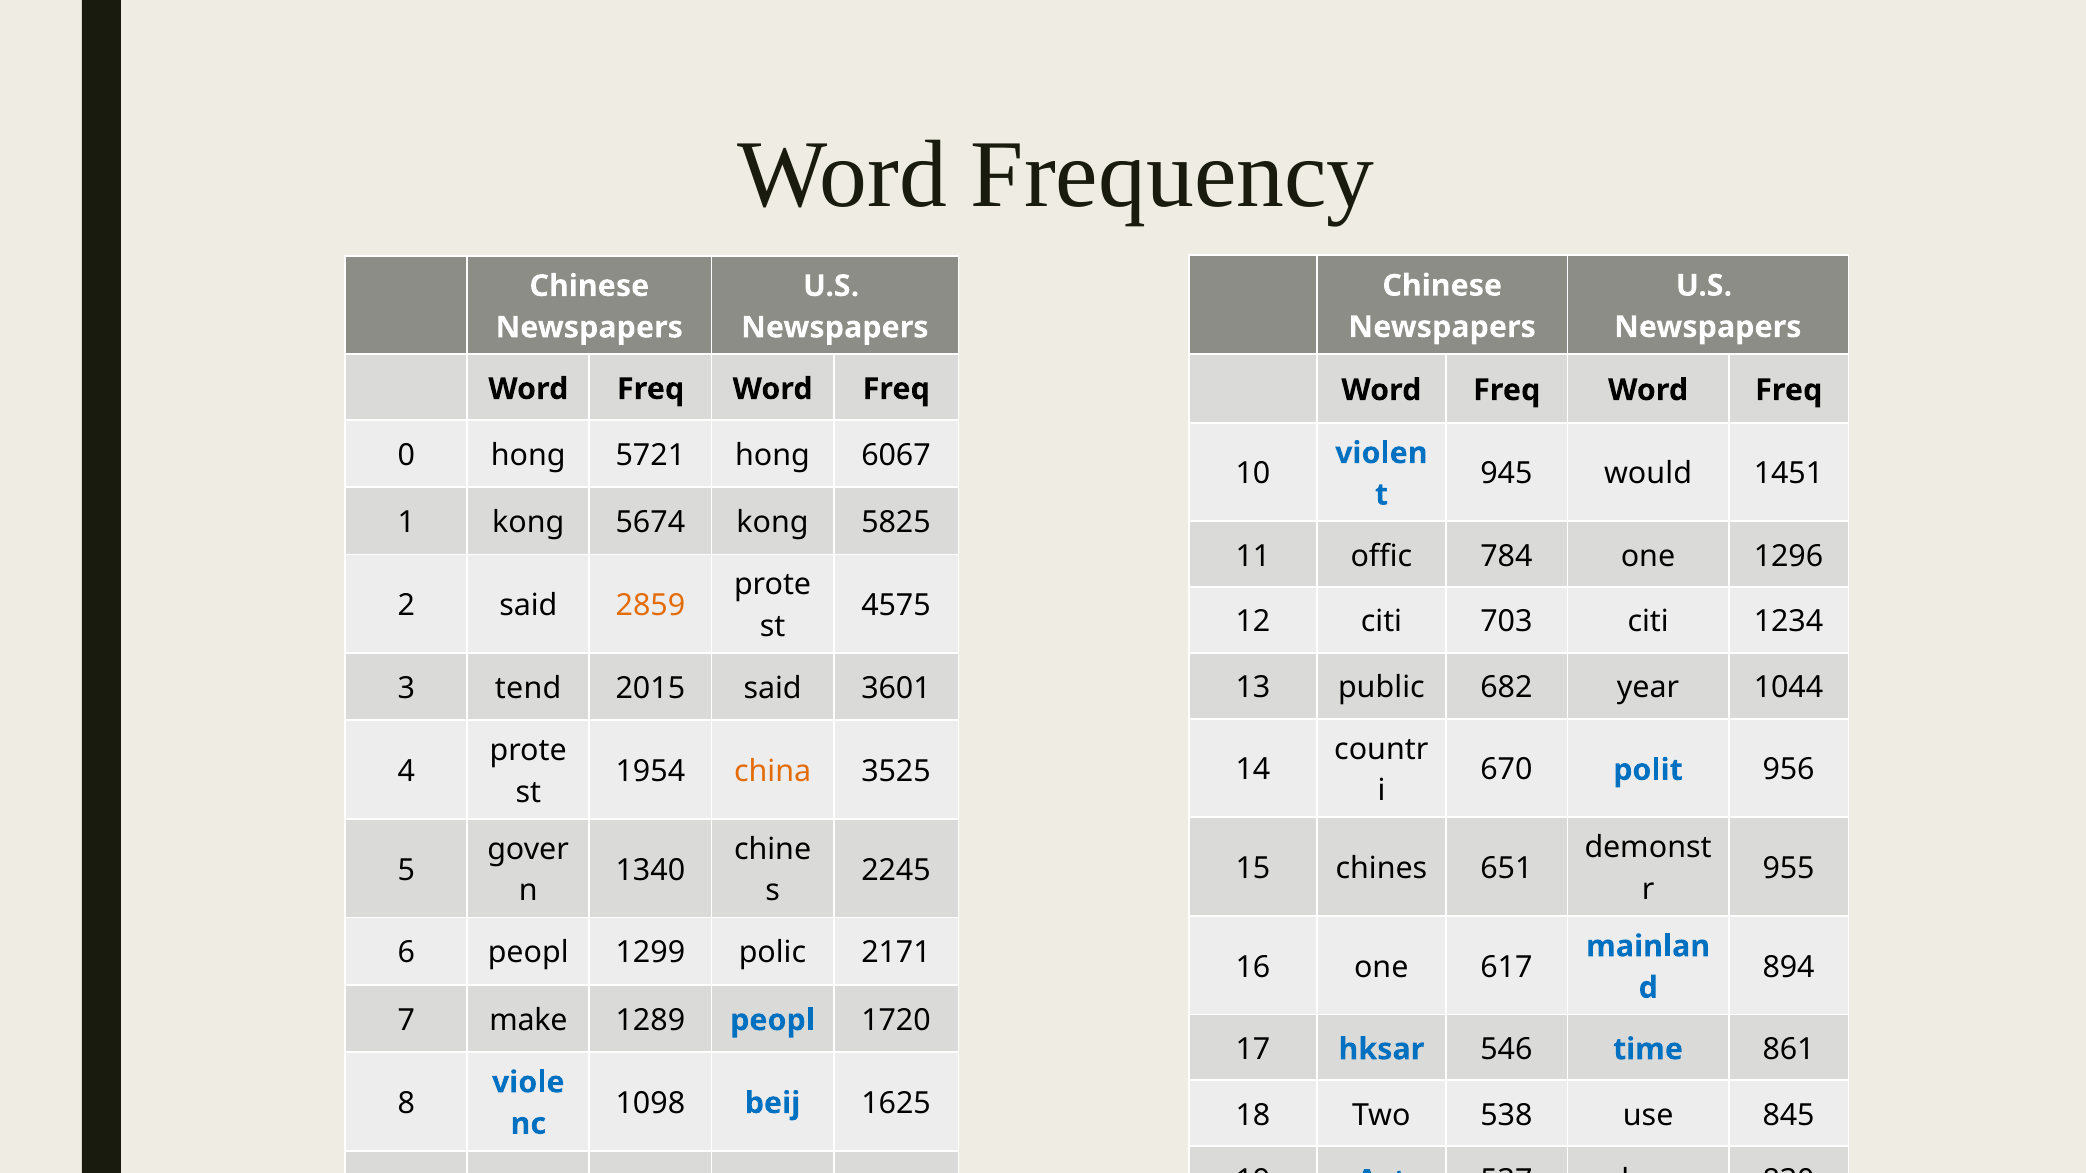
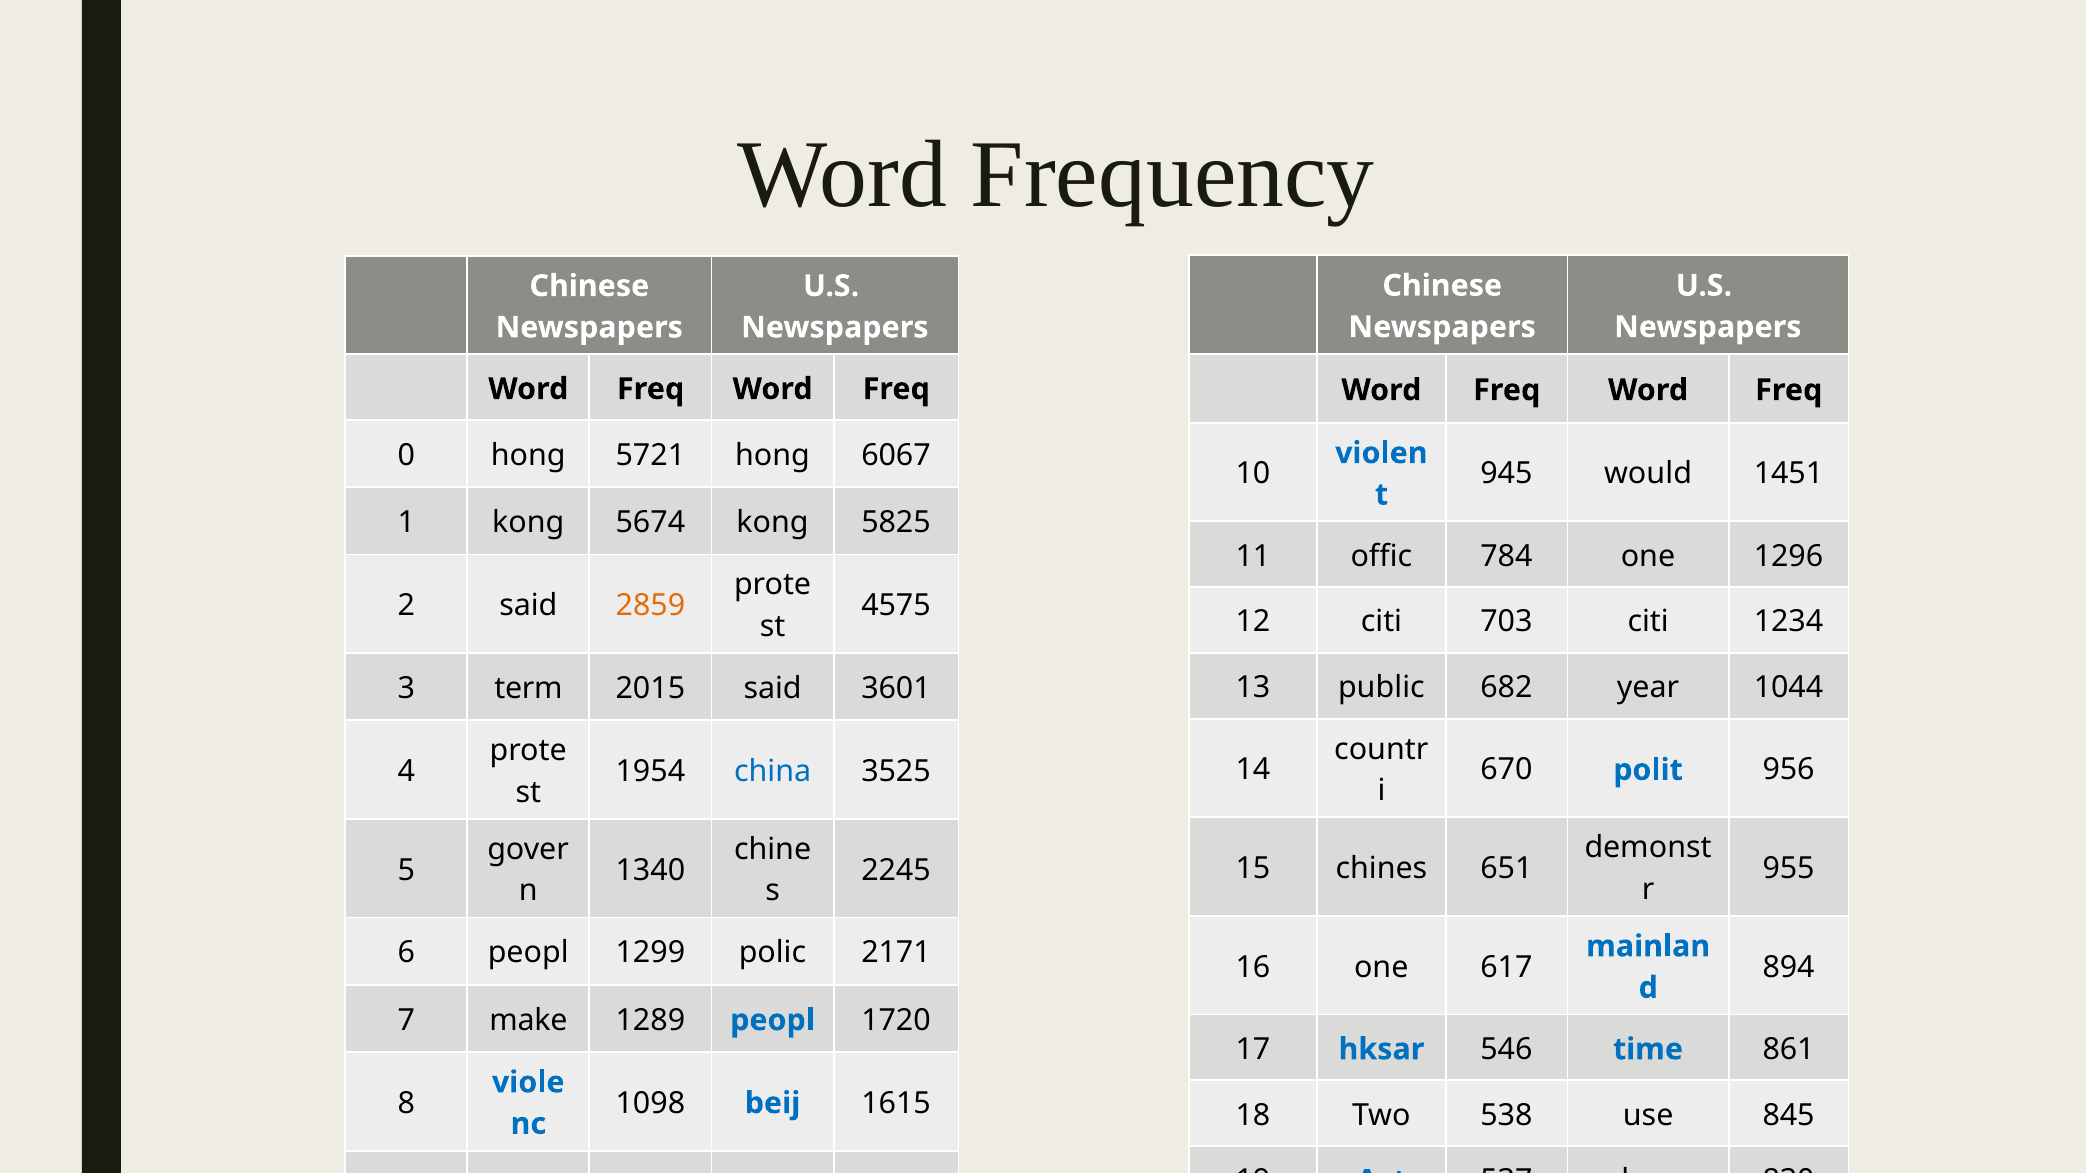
tend: tend -> term (528, 689)
china colour: orange -> blue (773, 772)
1625: 1625 -> 1615 (896, 1103)
